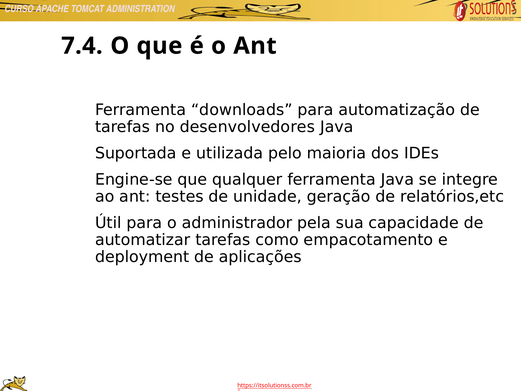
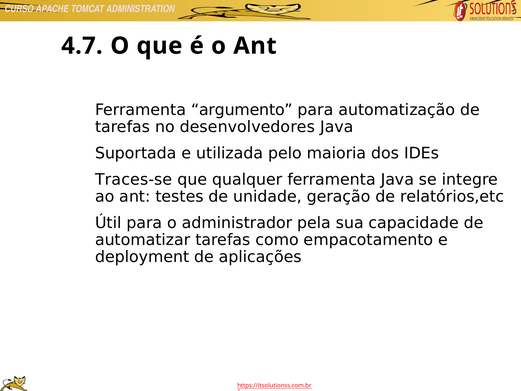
7.4: 7.4 -> 4.7 (82, 46)
downloads: downloads -> argumento (242, 110)
Engine-se: Engine-se -> Traces-se (134, 179)
